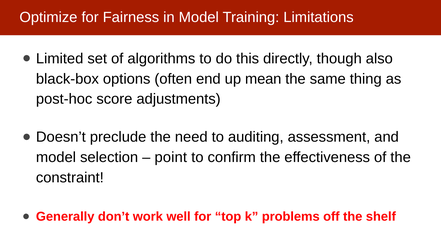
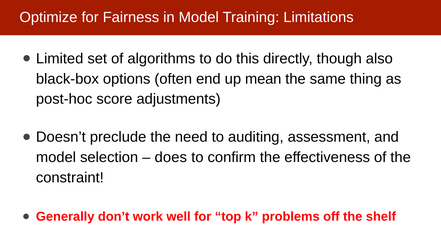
point: point -> does (171, 157)
